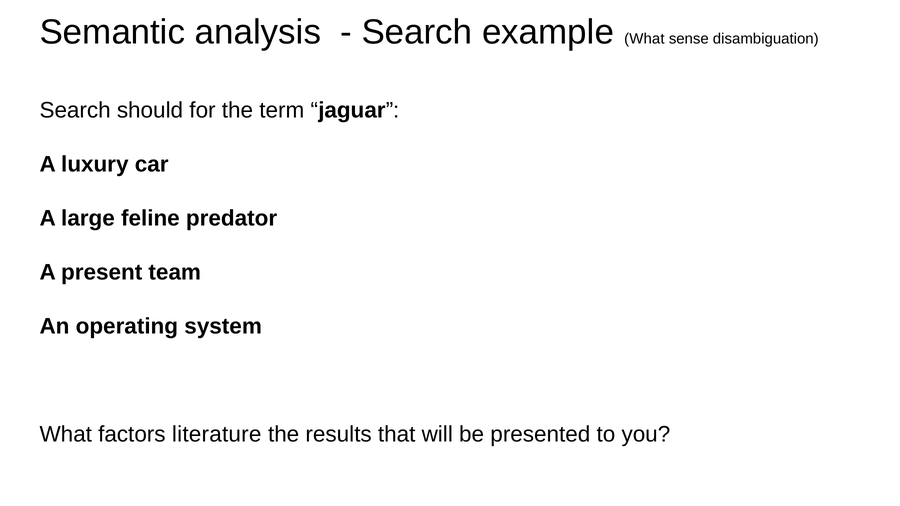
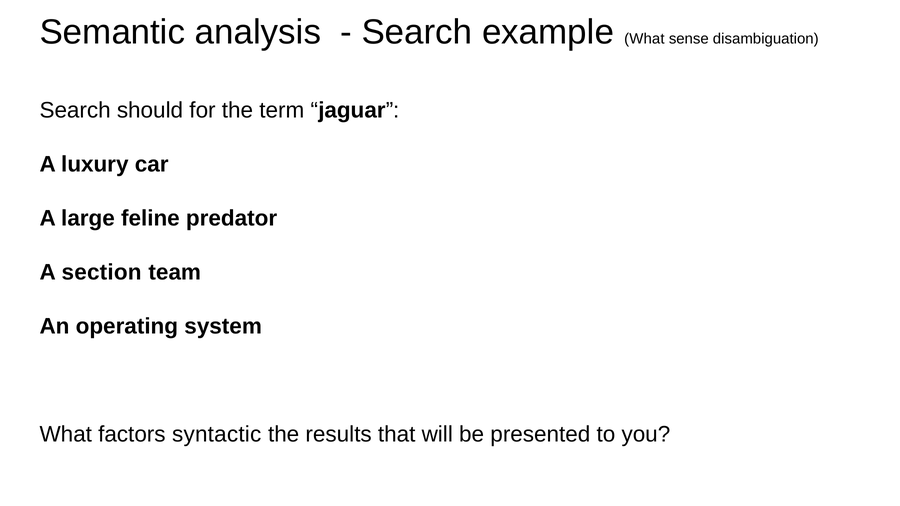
present: present -> section (102, 272)
literature: literature -> syntactic (217, 434)
